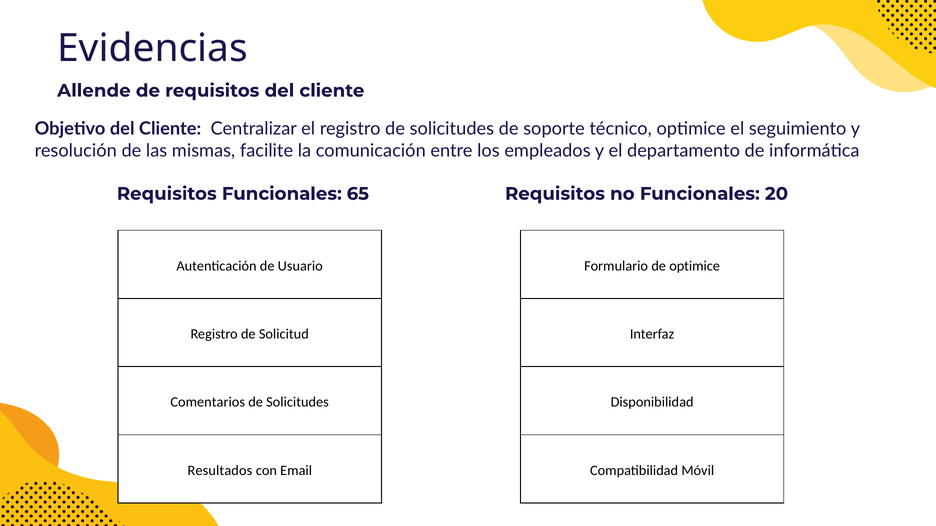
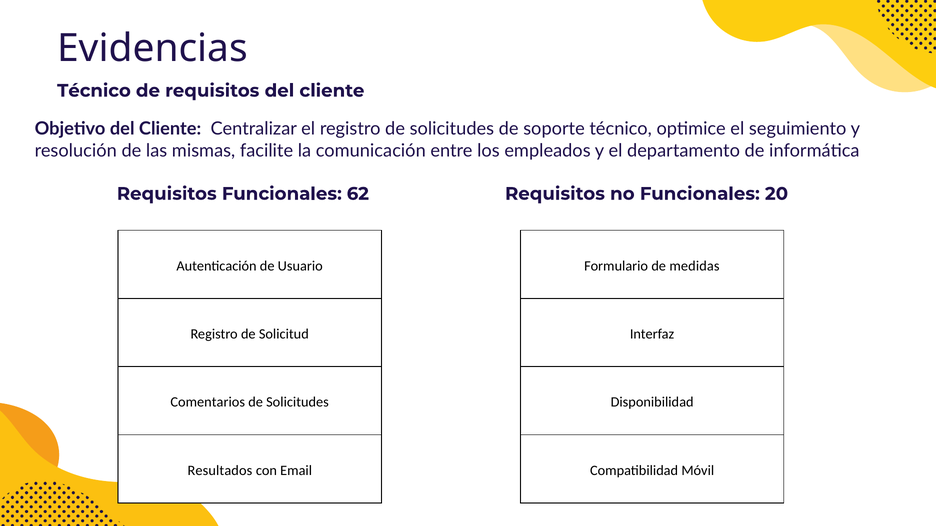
Allende: Allende -> Técnico (94, 91)
65: 65 -> 62 (358, 194)
de optimice: optimice -> medidas (694, 266)
